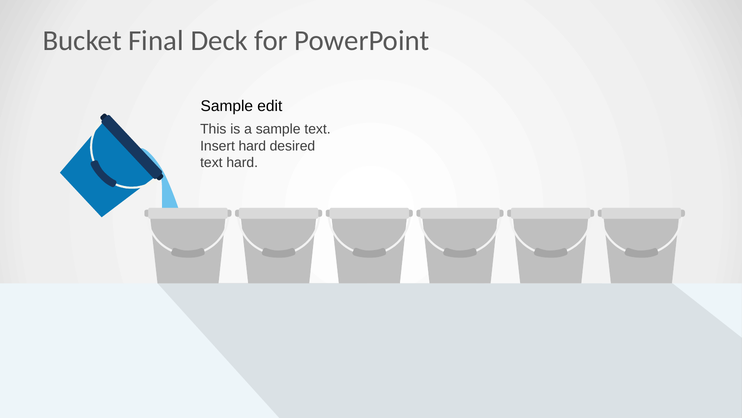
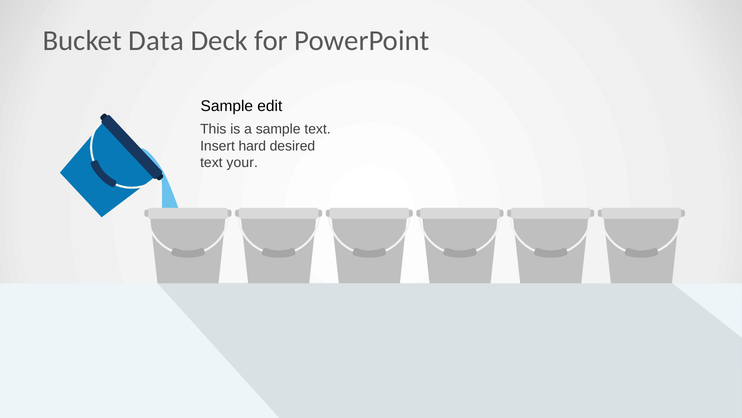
Final: Final -> Data (156, 41)
text hard: hard -> your (242, 163)
